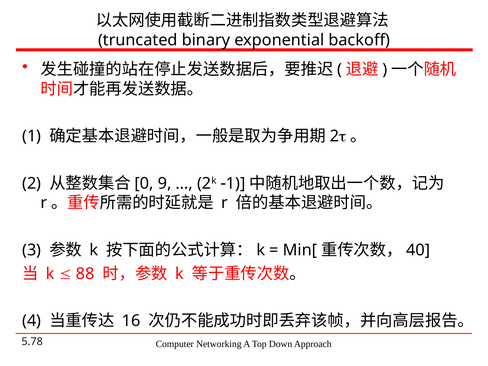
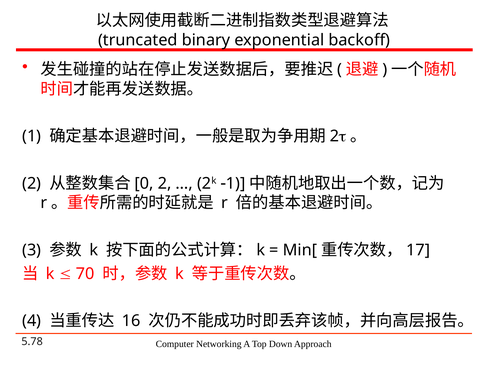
9: 9 -> 2 (165, 183)
40: 40 -> 17 (418, 250)
88: 88 -> 70 (85, 274)
